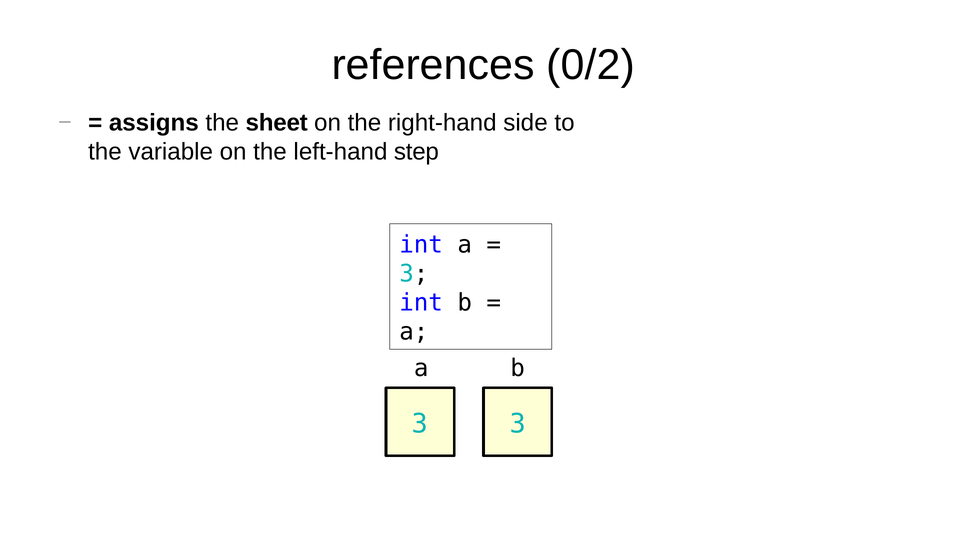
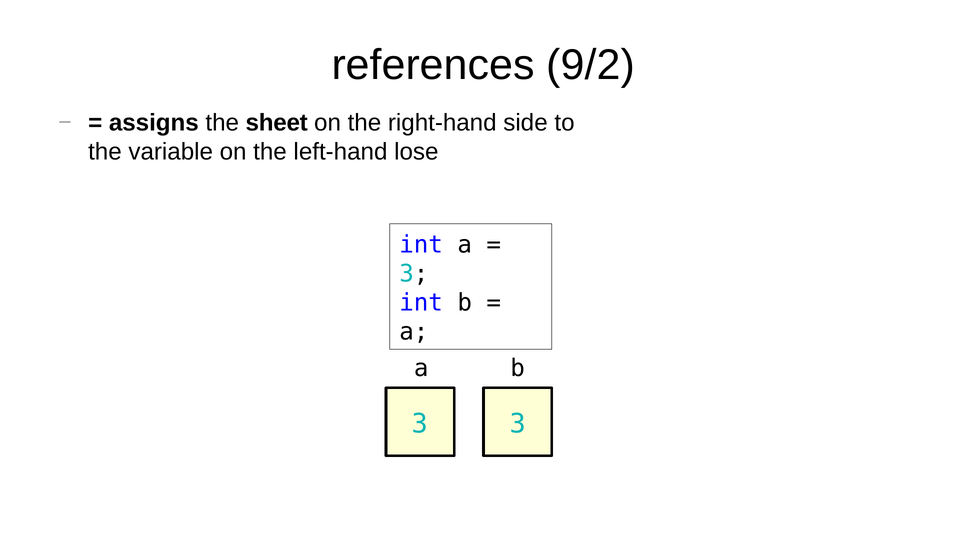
0/2: 0/2 -> 9/2 (591, 65)
step: step -> lose (416, 152)
